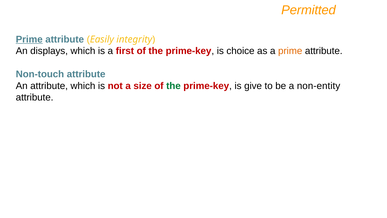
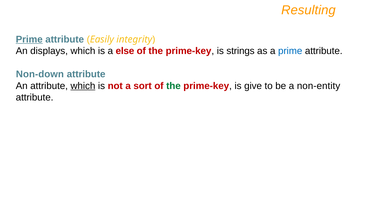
Permitted: Permitted -> Resulting (308, 10)
first: first -> else (125, 51)
choice: choice -> strings (241, 51)
prime colour: orange -> blue (290, 51)
Non-touch: Non-touch -> Non-down (40, 74)
which underline: none -> present (83, 86)
size: size -> sort (143, 86)
